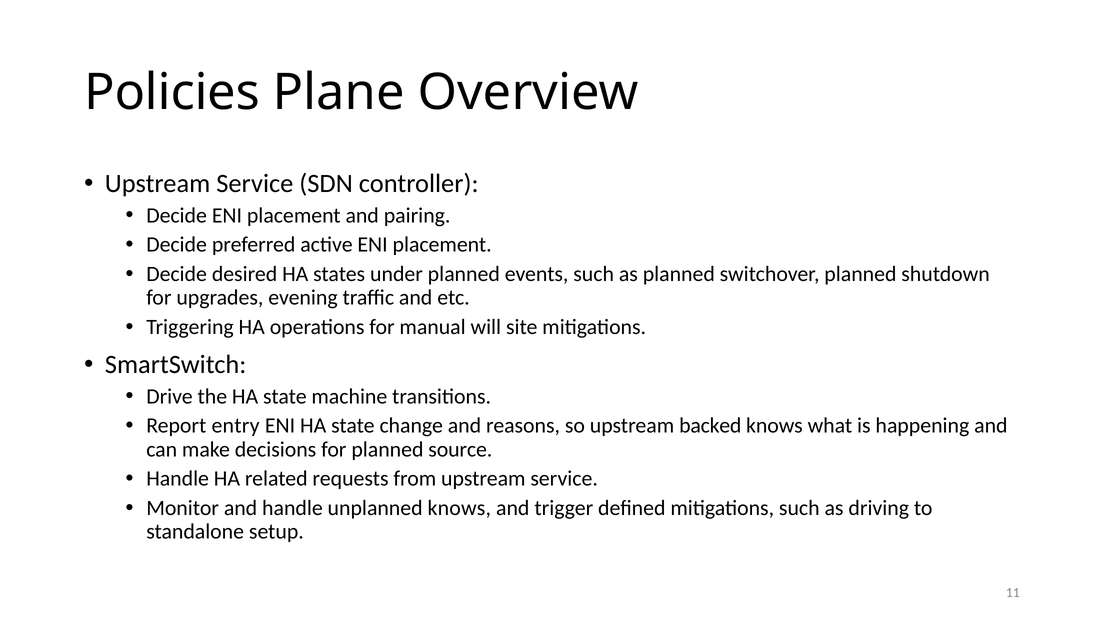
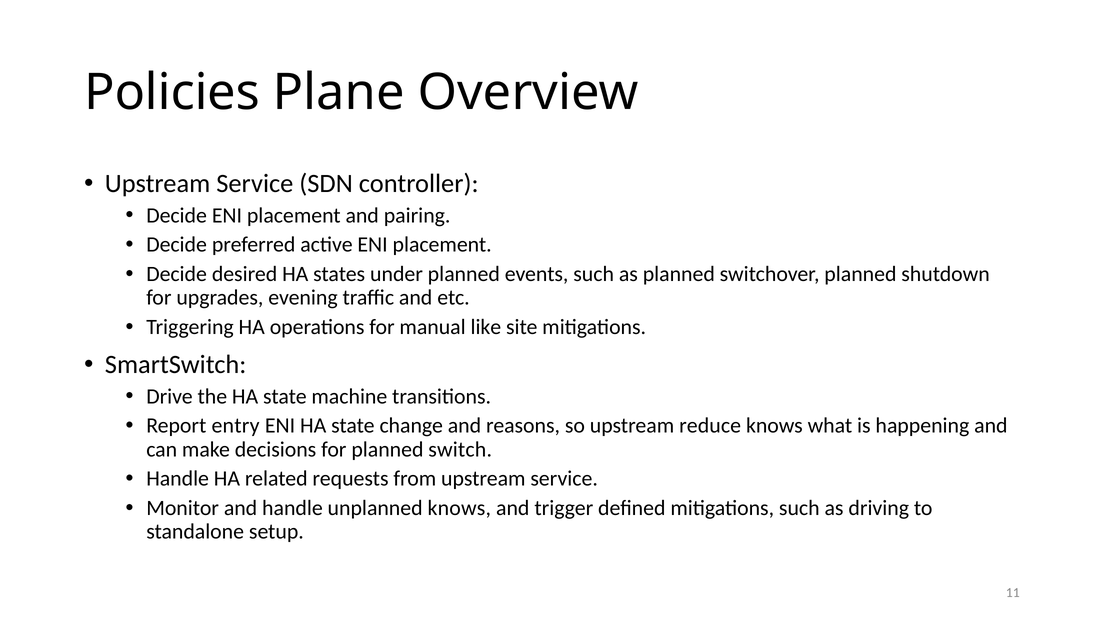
will: will -> like (486, 327)
backed: backed -> reduce (710, 426)
source: source -> switch (460, 449)
